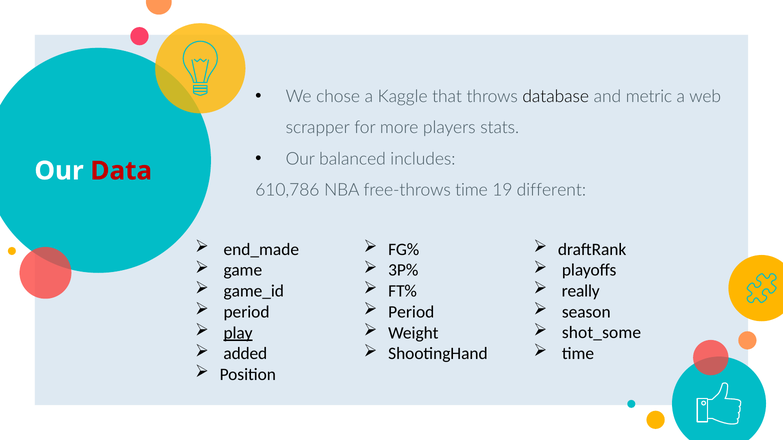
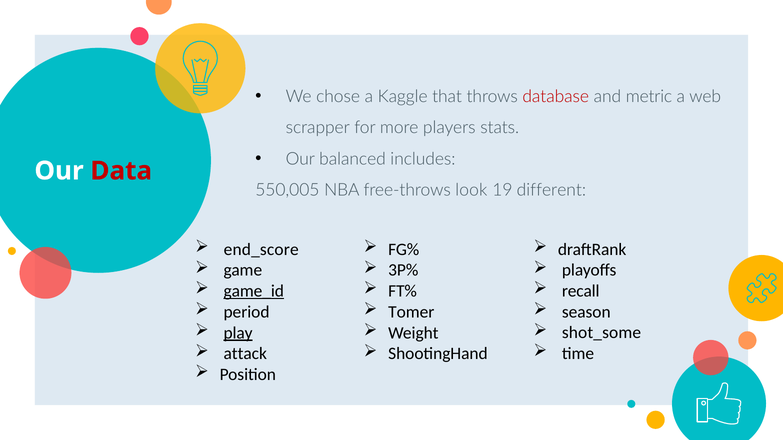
database colour: black -> red (556, 96)
610,786: 610,786 -> 550,005 (287, 190)
free-throws time: time -> look (471, 190)
end_made: end_made -> end_score (261, 250)
game_id underline: none -> present (254, 291)
really: really -> recall (581, 291)
Period: Period -> Tomer (411, 312)
added: added -> attack (245, 354)
